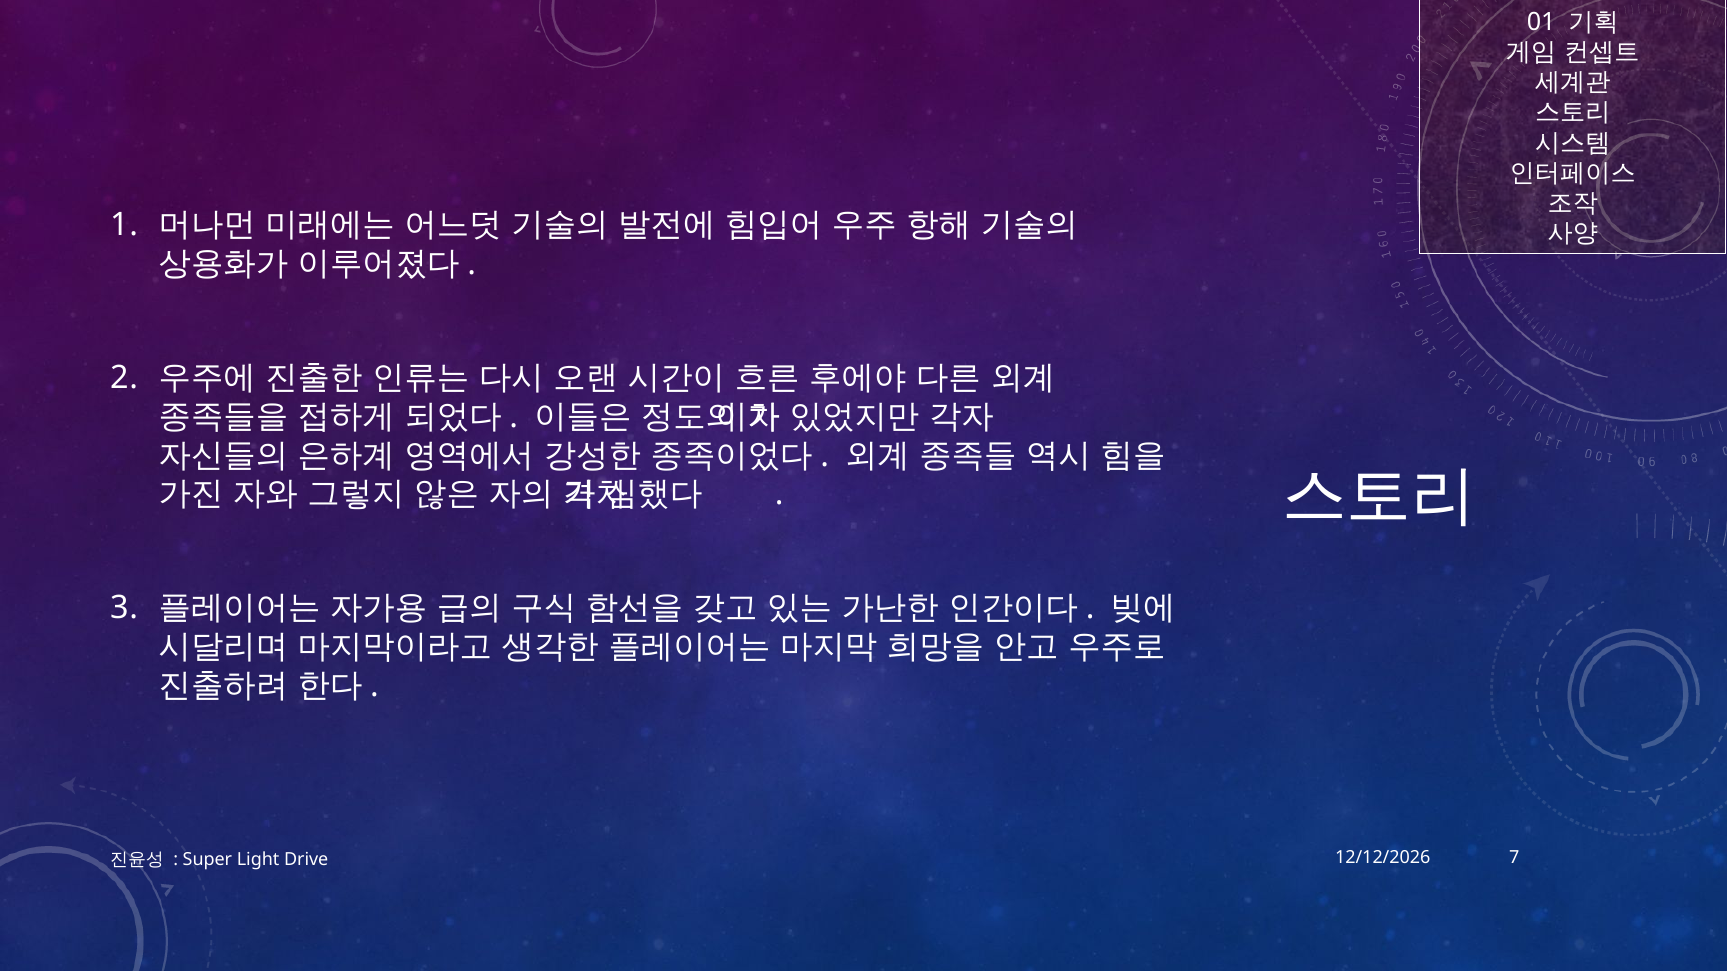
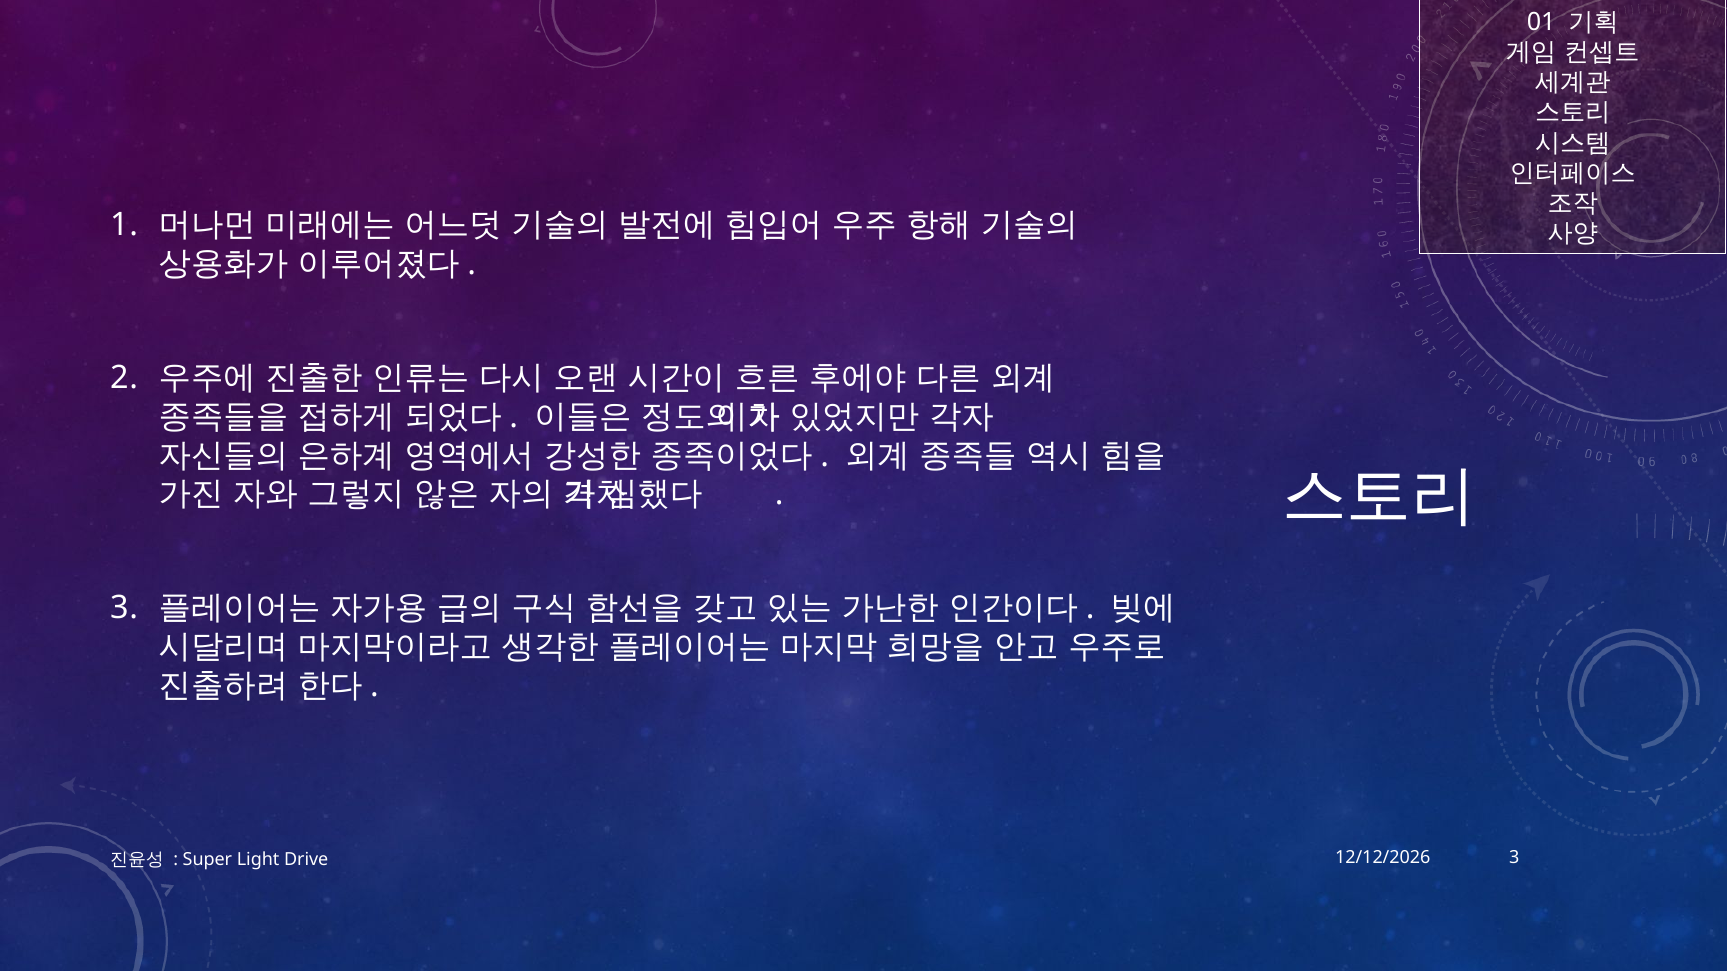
7: 7 -> 3 (1514, 858)
